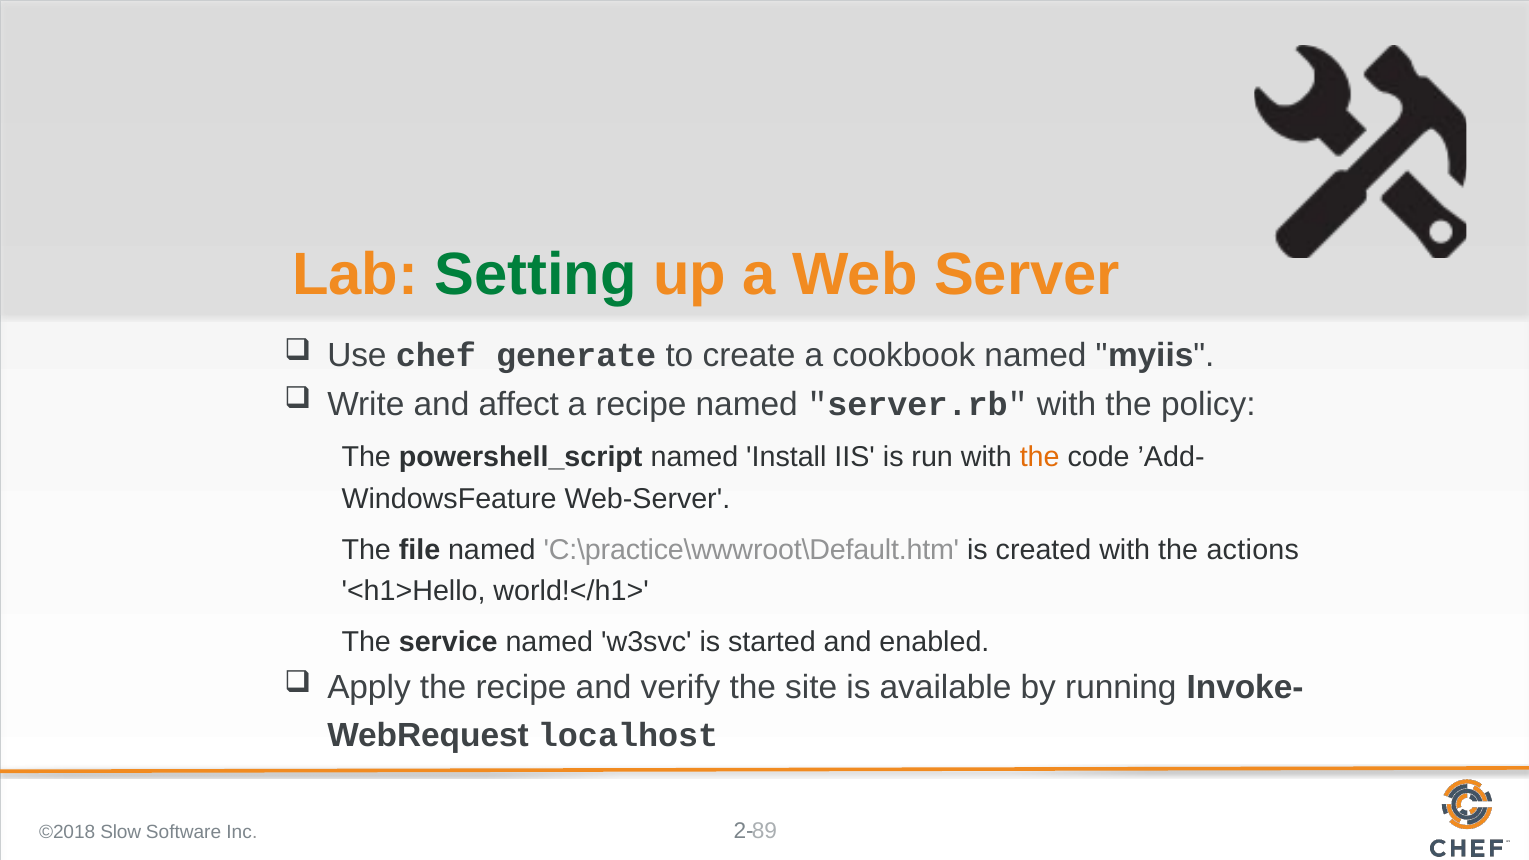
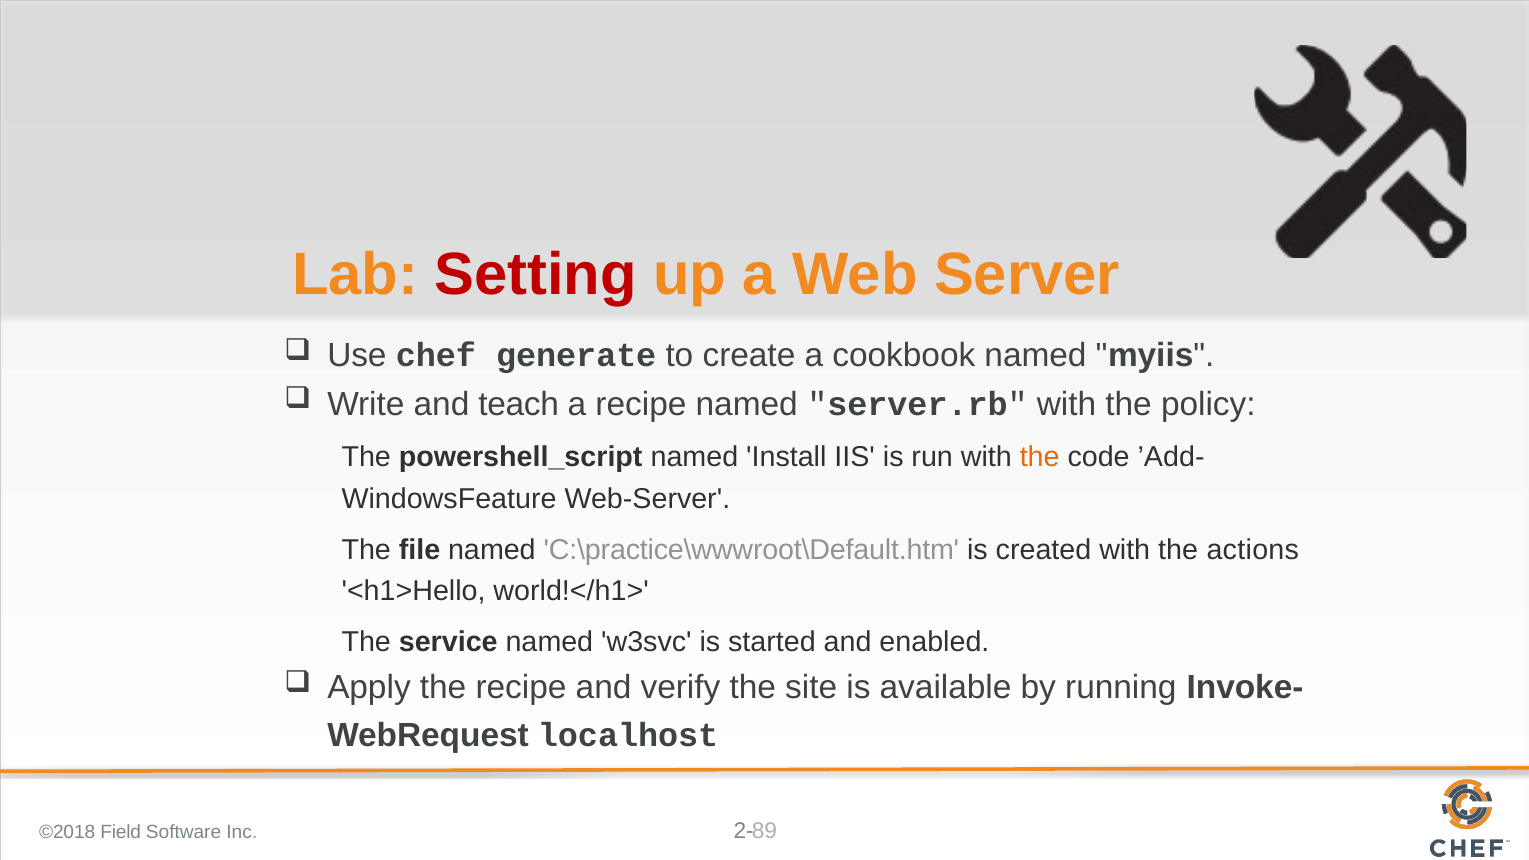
Setting colour: green -> red (536, 275)
affect: affect -> teach (519, 404)
Slow: Slow -> Field (121, 832)
